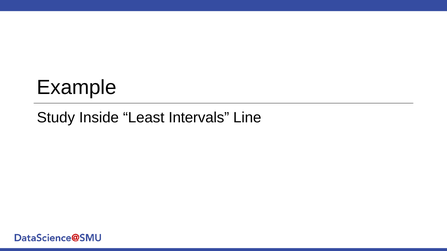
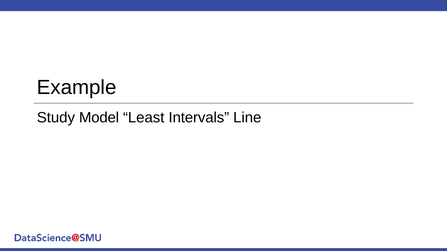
Inside: Inside -> Model (99, 118)
